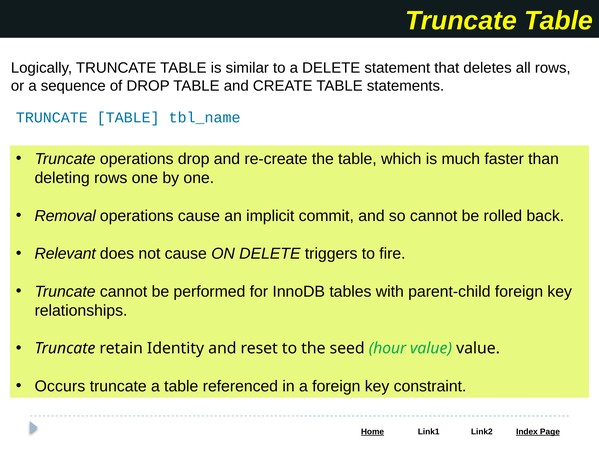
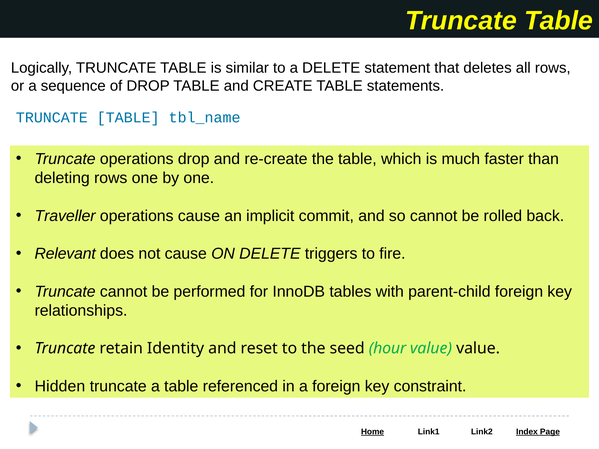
Removal: Removal -> Traveller (65, 216)
Occurs: Occurs -> Hidden (60, 387)
